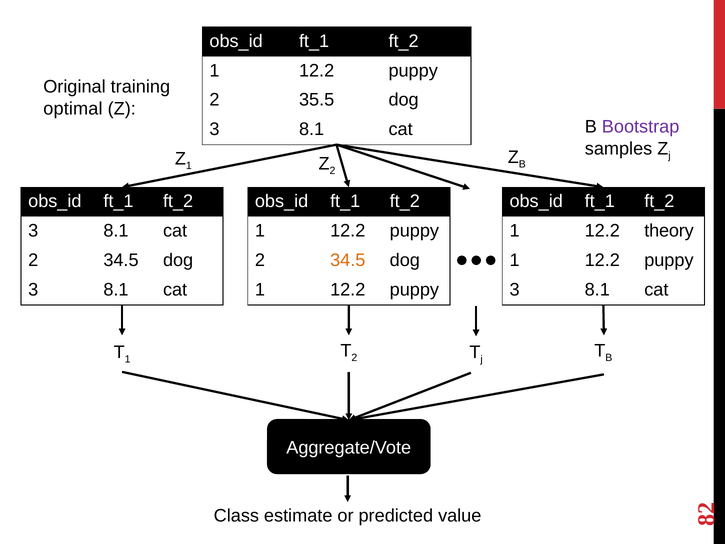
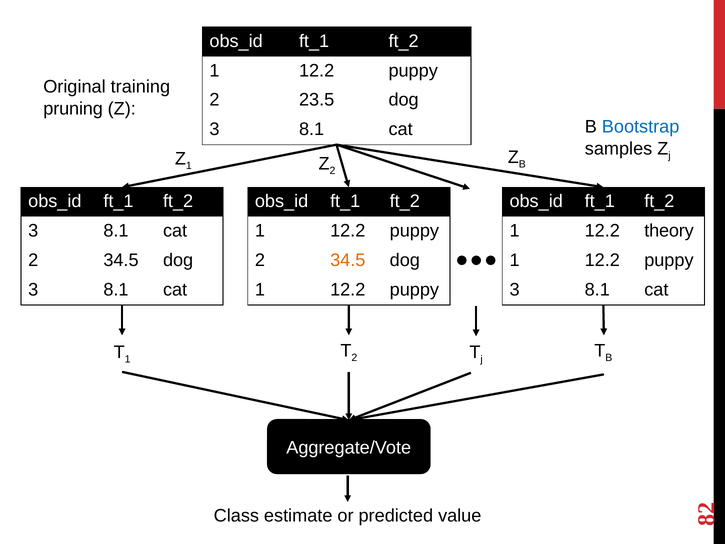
35.5: 35.5 -> 23.5 (317, 100)
optimal: optimal -> pruning (73, 109)
Bootstrap colour: purple -> blue (641, 127)
